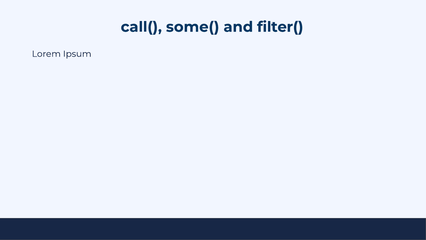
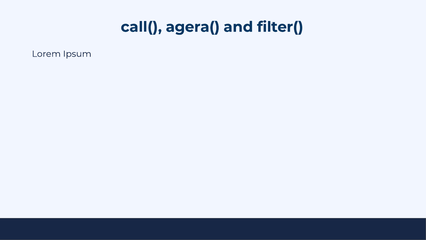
some(: some( -> agera( (193, 27)
